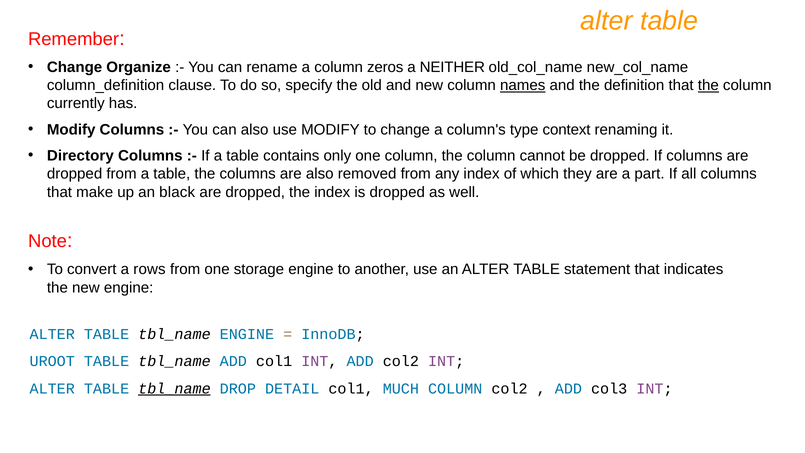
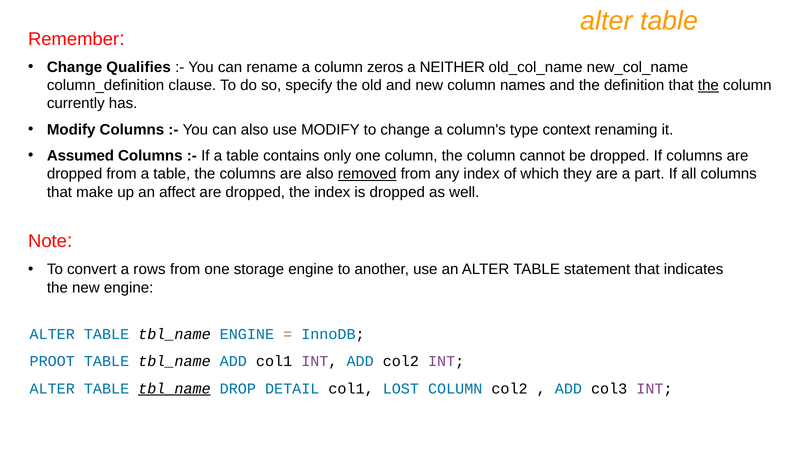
Organize: Organize -> Qualifies (139, 67)
names underline: present -> none (523, 85)
Directory: Directory -> Assumed (80, 156)
removed underline: none -> present (367, 174)
black: black -> affect (177, 192)
UROOT: UROOT -> PROOT (52, 361)
MUCH: MUCH -> LOST (401, 388)
